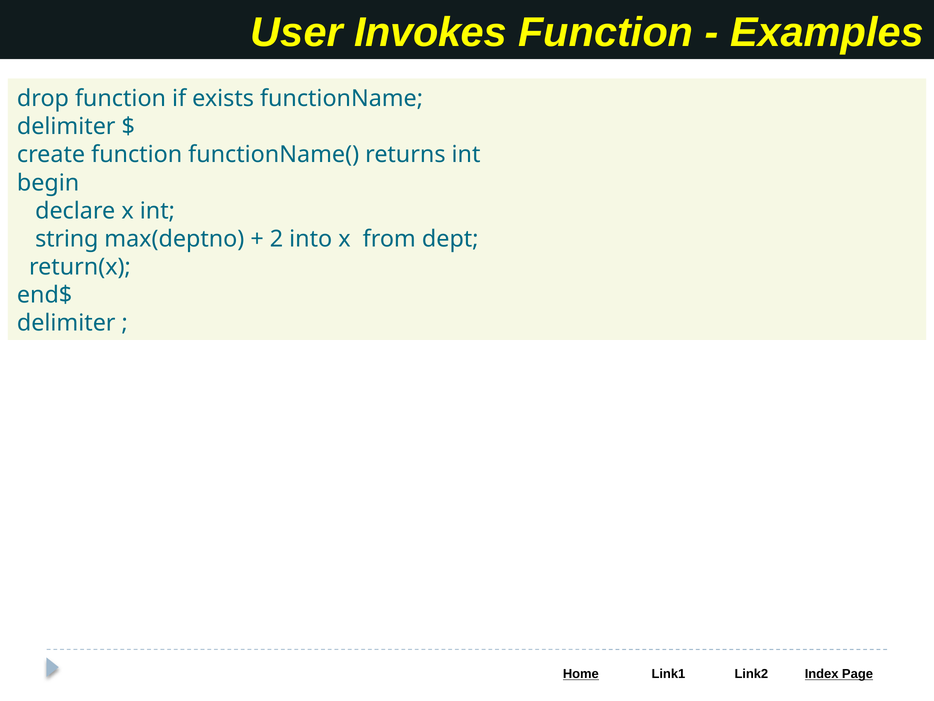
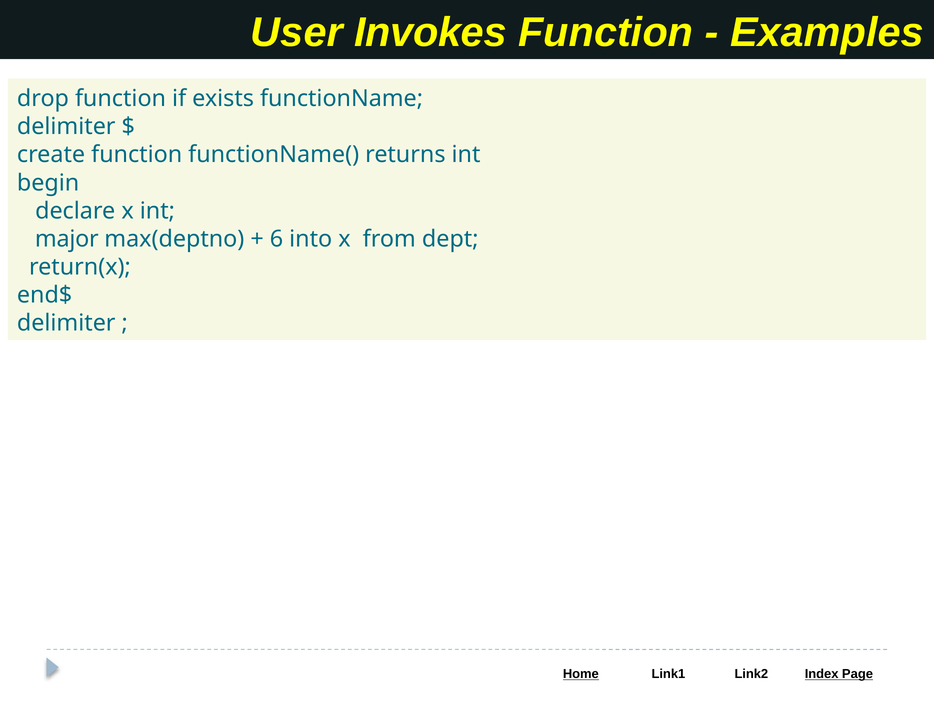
string: string -> major (67, 239)
2: 2 -> 6 (277, 239)
